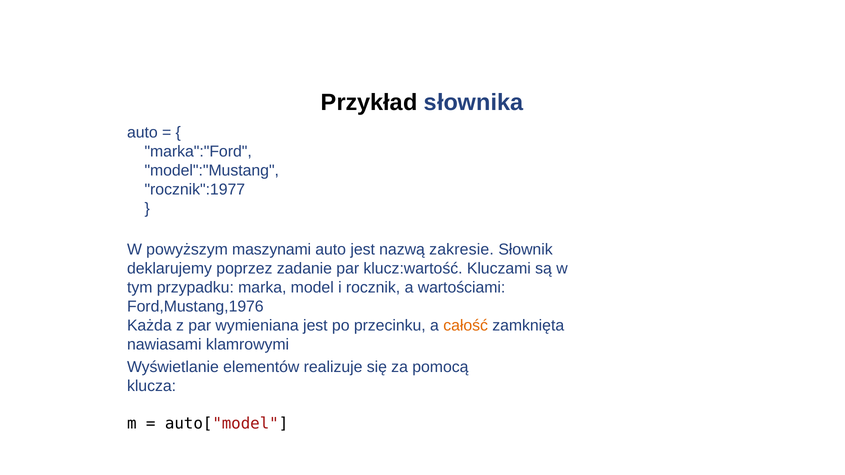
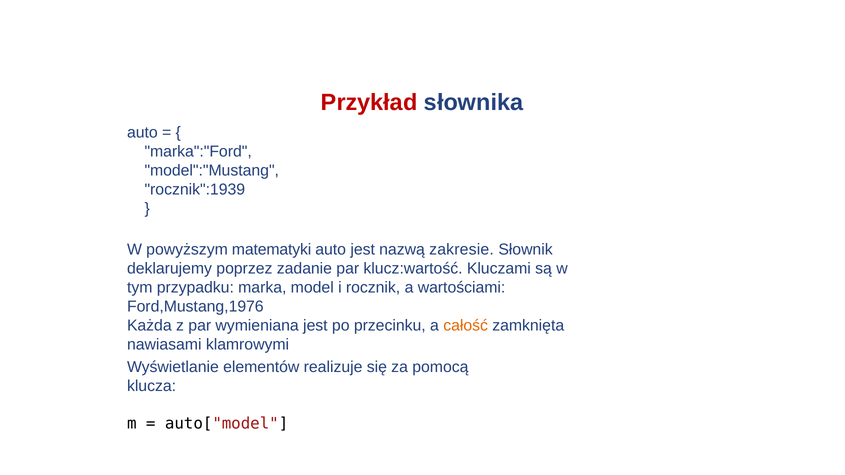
Przykład colour: black -> red (369, 102)
rocznik":1977: rocznik":1977 -> rocznik":1939 (195, 189)
maszynami: maszynami -> matematyki (272, 250)
